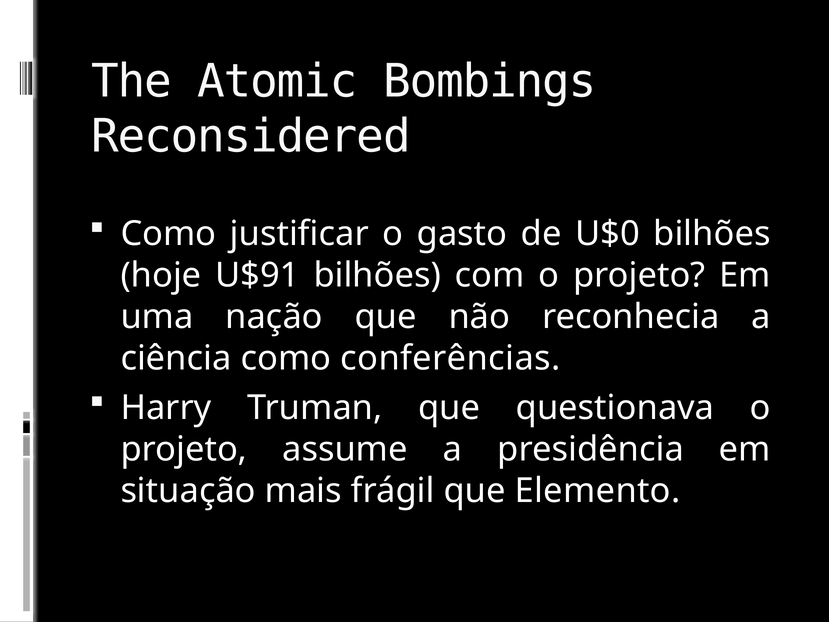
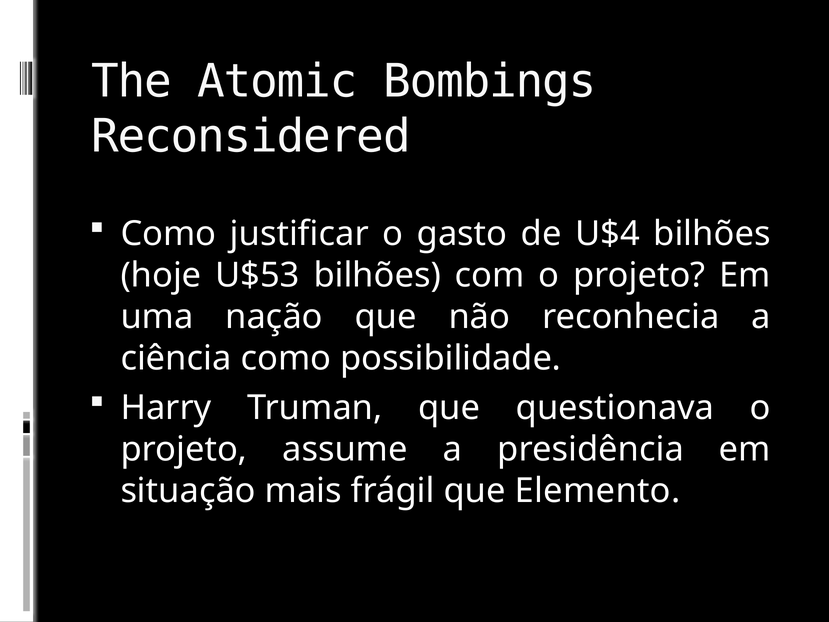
U$0: U$0 -> U$4 (607, 234)
U$91: U$91 -> U$53 (257, 275)
conferências: conferências -> possibilidade (451, 358)
